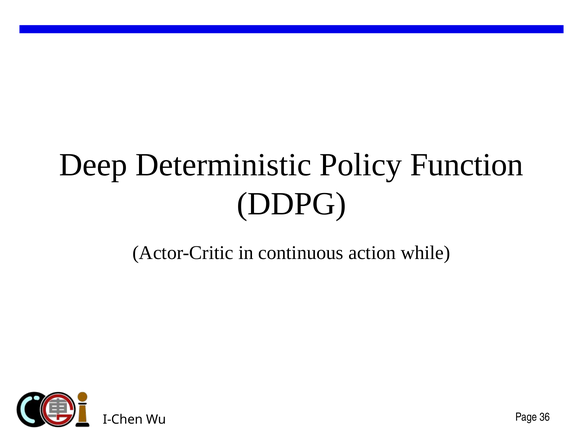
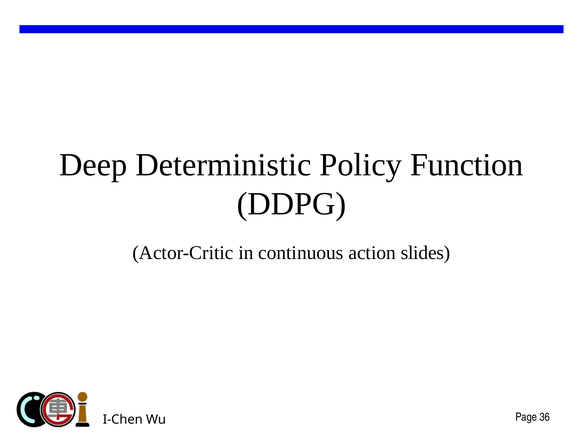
while: while -> slides (426, 253)
